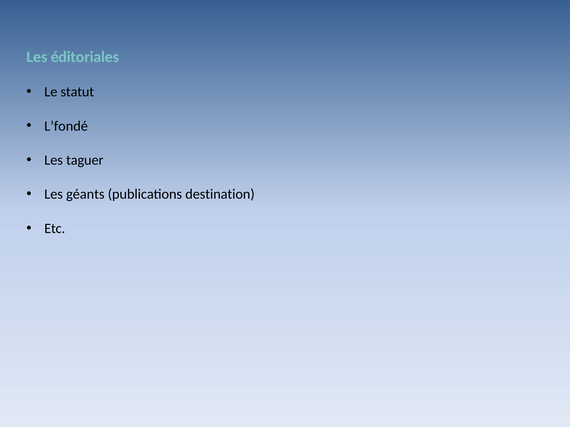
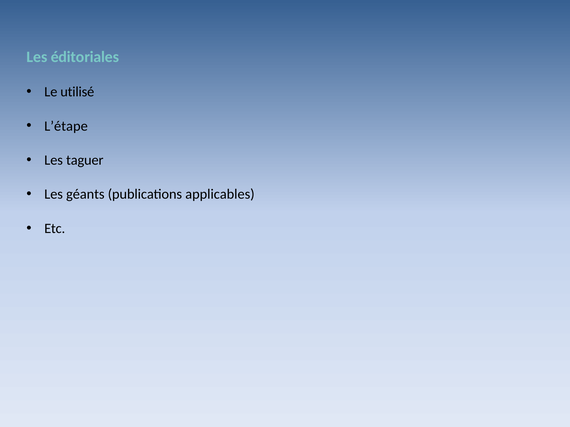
statut: statut -> utilisé (77, 92)
L’fondé: L’fondé -> L’étape (66, 126)
destination: destination -> applicables (220, 195)
